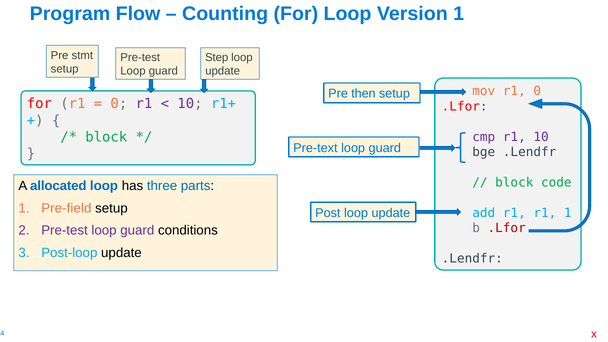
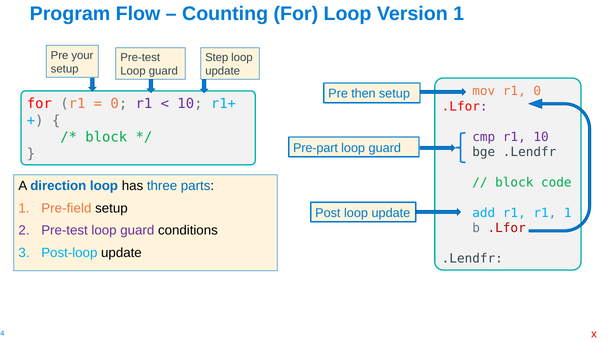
stmt: stmt -> your (82, 55)
Pre-text: Pre-text -> Pre-part (315, 148)
allocated: allocated -> direction (58, 186)
